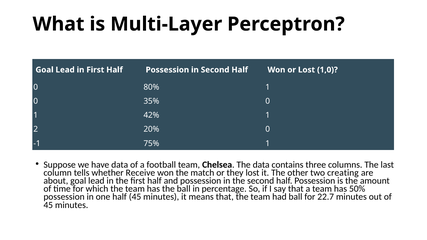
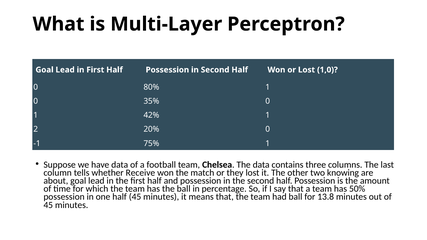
creating: creating -> knowing (343, 173)
22.7: 22.7 -> 13.8 (326, 197)
